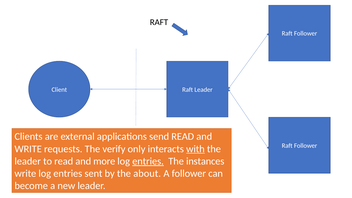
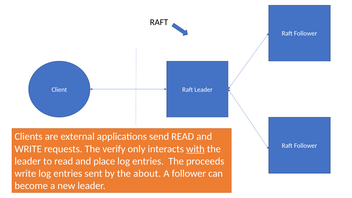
more: more -> place (104, 161)
entries underline: present -> none (148, 161)
instances: instances -> proceeds (205, 161)
